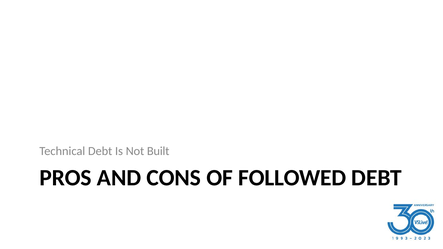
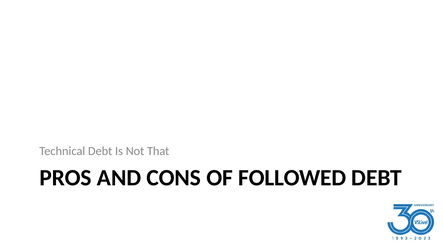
Built: Built -> That (158, 151)
